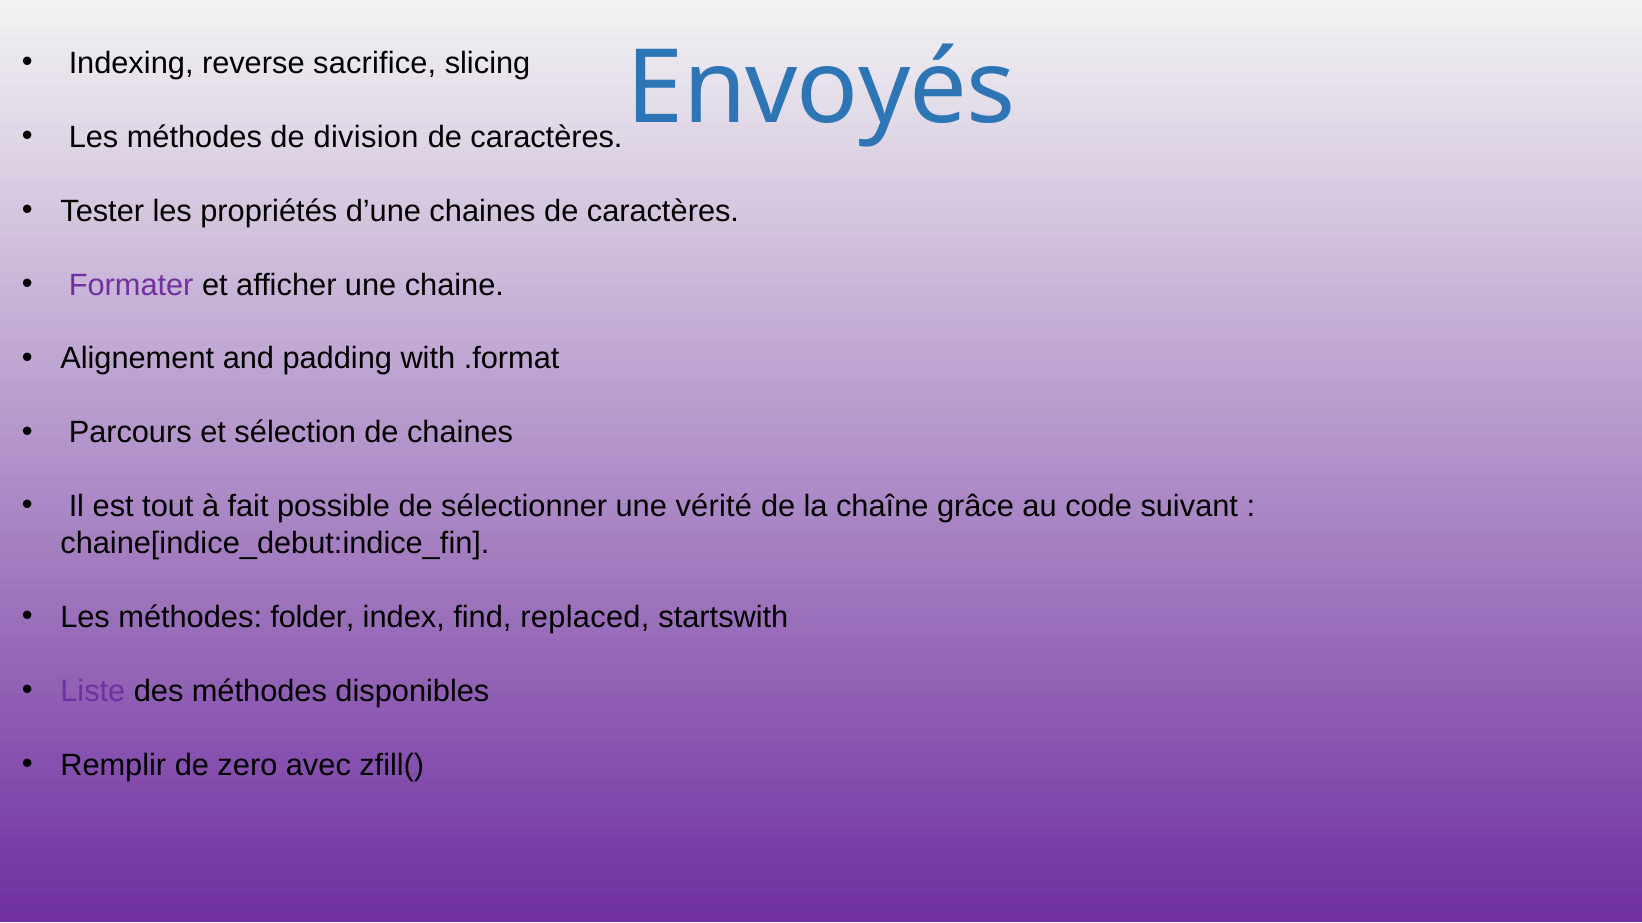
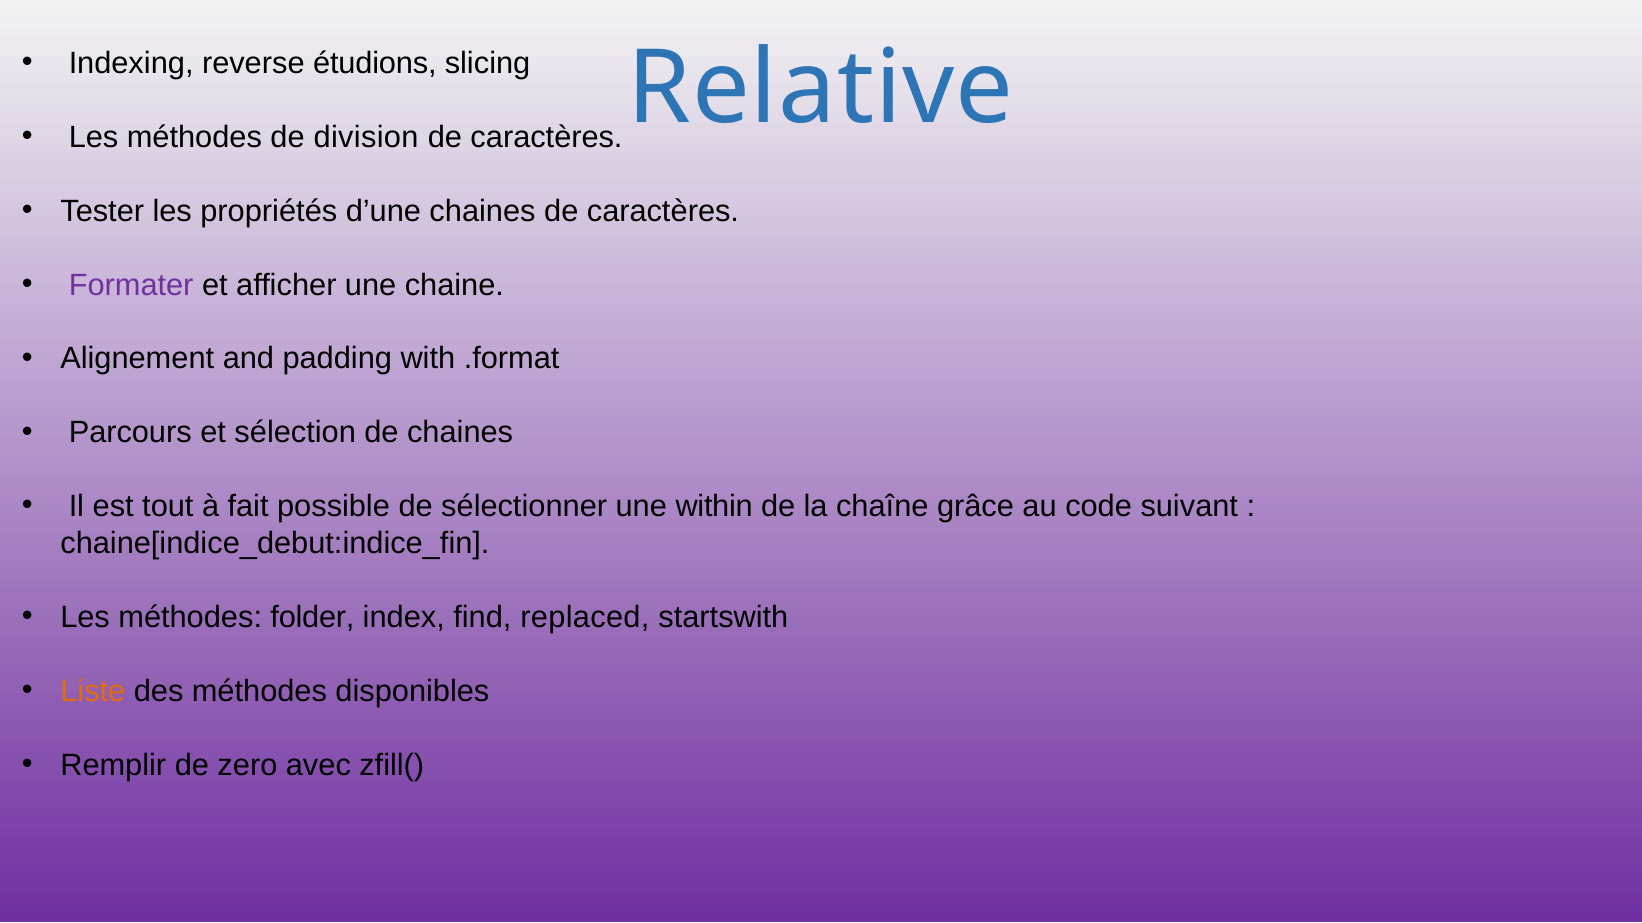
sacrifice: sacrifice -> étudions (375, 63)
Envoyés: Envoyés -> Relative (820, 89)
vérité: vérité -> within (714, 507)
Liste colour: purple -> orange (93, 692)
